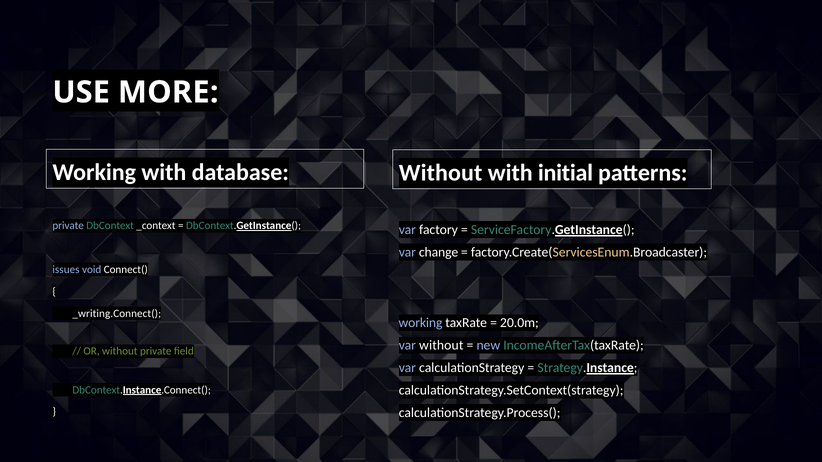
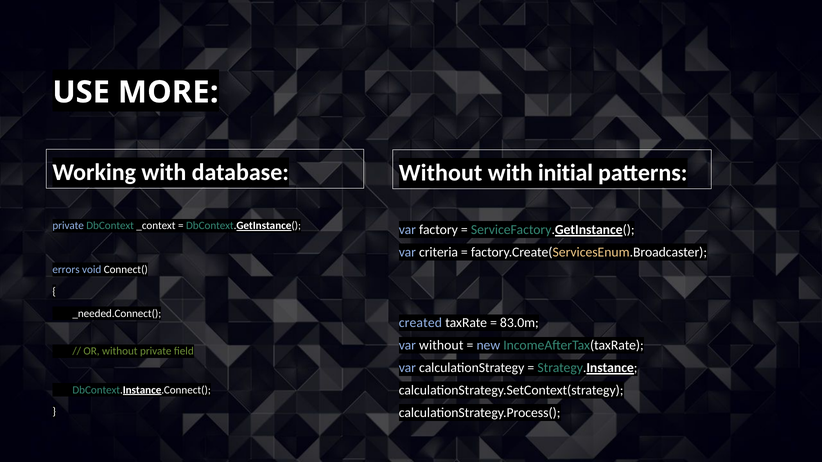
change: change -> criteria (439, 252)
issues: issues -> errors (66, 270)
_writing.Connect(: _writing.Connect( -> _needed.Connect( (117, 314)
working: working -> created (420, 323)
20.0m: 20.0m -> 83.0m (519, 323)
